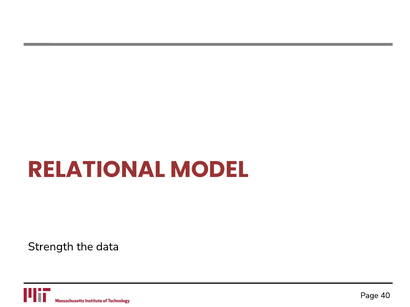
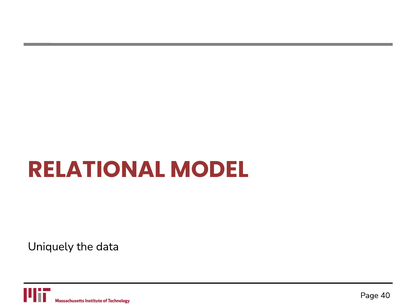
Strength: Strength -> Uniquely (51, 247)
